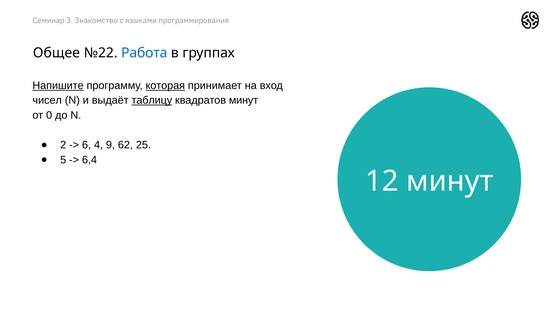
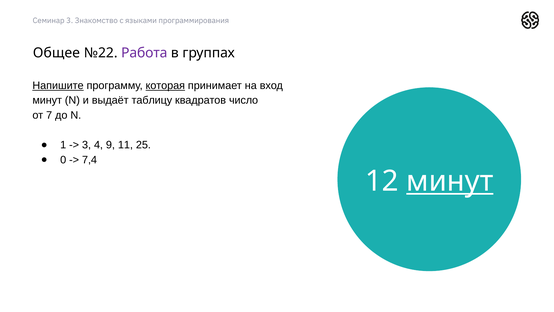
Работа colour: blue -> purple (144, 53)
чисел: чисел -> минут (47, 100)
таблицу underline: present -> none (152, 100)
квадратов минут: минут -> число (244, 100)
0: 0 -> 7 (49, 115)
2: 2 -> 1 (63, 145)
6: 6 -> 3 (87, 145)
62: 62 -> 11 (125, 145)
5: 5 -> 0 (63, 160)
6,4: 6,4 -> 7,4 (89, 160)
минут underline: none -> present (450, 181)
